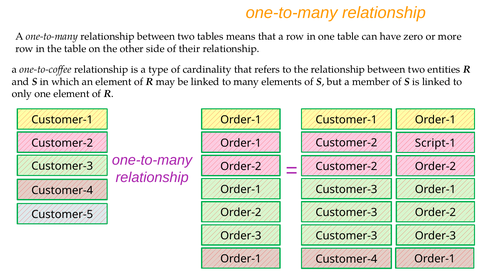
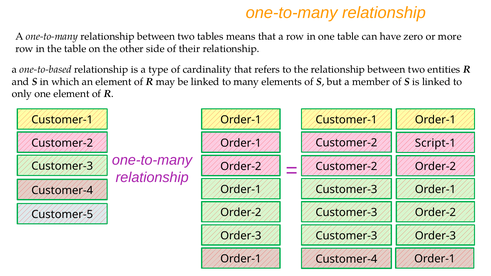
one-to-coffee: one-to-coffee -> one-to-based (46, 69)
